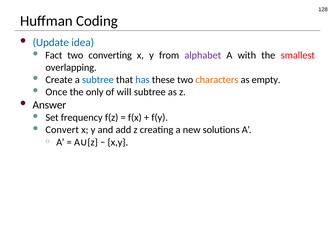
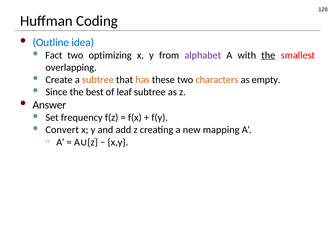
Update: Update -> Outline (51, 42)
converting: converting -> optimizing (110, 55)
the underline: none -> present (268, 55)
subtree colour: blue -> orange (98, 80)
has colour: blue -> orange (142, 80)
Once: Once -> Since (56, 92)
only: only -> best (95, 92)
will: will -> leaf (124, 92)
solutions: solutions -> mapping (221, 130)
